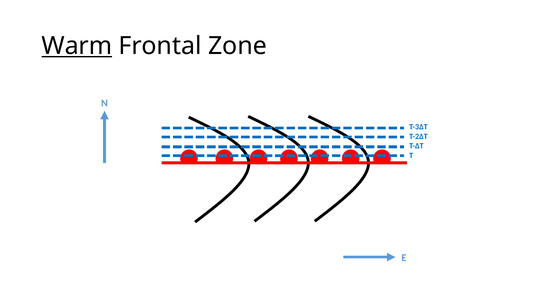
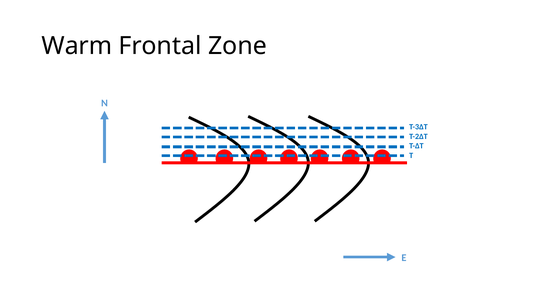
Warm underline: present -> none (77, 46)
